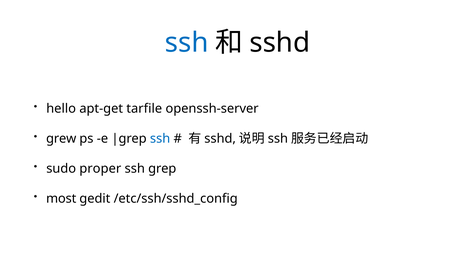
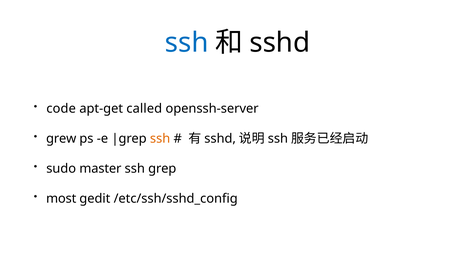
hello: hello -> code (61, 109)
tarfile: tarfile -> called (144, 109)
ssh colour: blue -> orange (160, 139)
proper: proper -> master (100, 169)
